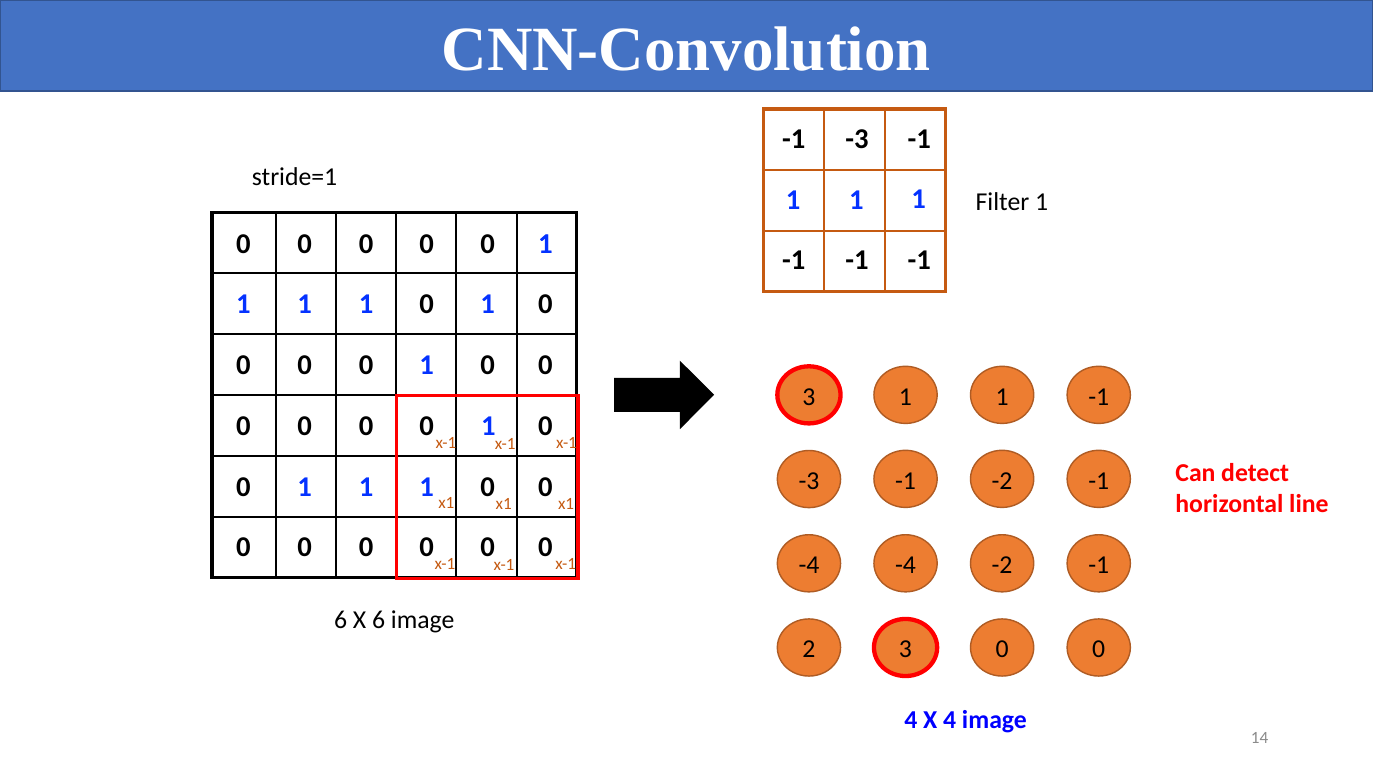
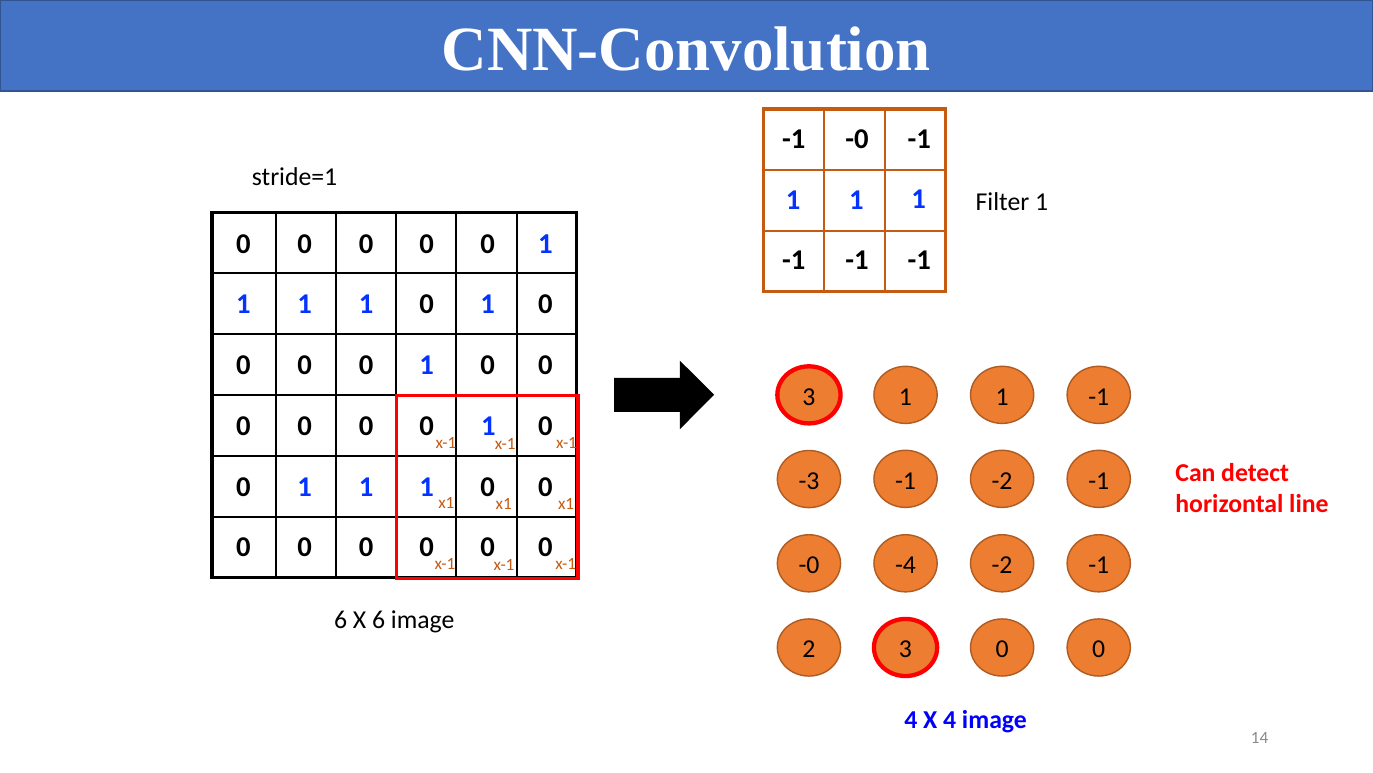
-3: -3 -> -0 (857, 139)
-4: -4 -> -0 (809, 565)
